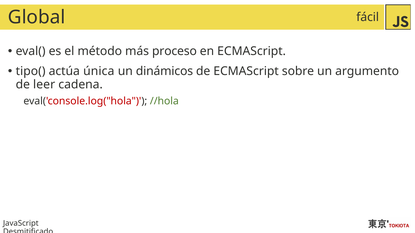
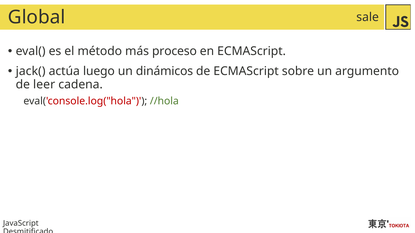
fácil: fácil -> sale (368, 17)
tipo(: tipo( -> jack( (31, 71)
única: única -> luego (99, 71)
